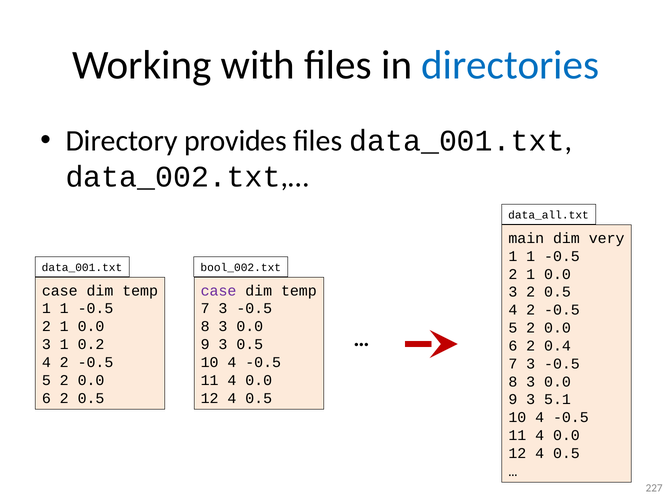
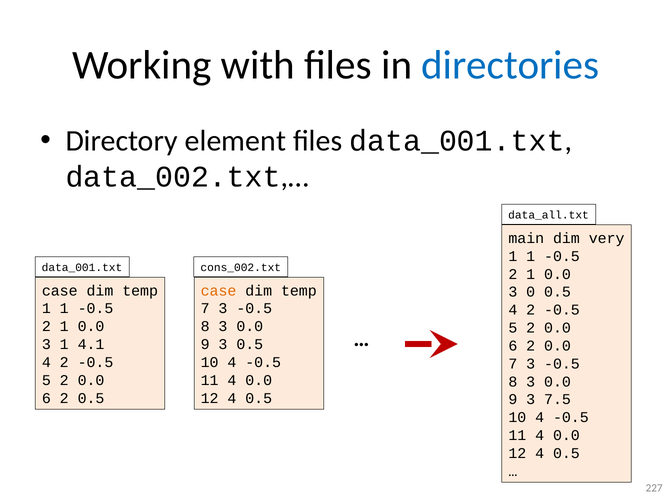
provides: provides -> element (235, 141)
bool_002.txt: bool_002.txt -> cons_002.txt (241, 267)
case colour: purple -> orange (219, 291)
3 2: 2 -> 0 (531, 292)
0.2: 0.2 -> 4.1 (91, 344)
6 2 0.4: 0.4 -> 0.0 (558, 346)
5.1: 5.1 -> 7.5 (558, 399)
